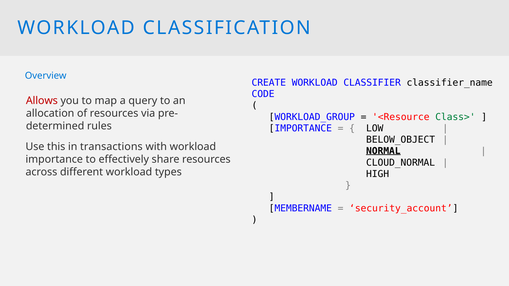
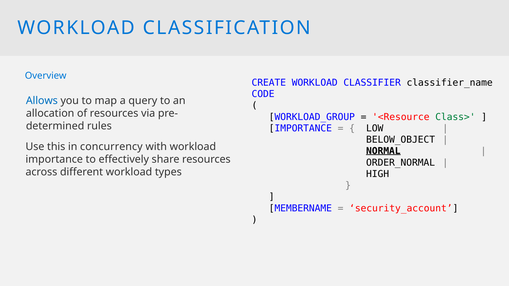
Allows colour: red -> blue (42, 101)
transactions: transactions -> concurrency (111, 147)
CLOUD_NORMAL: CLOUD_NORMAL -> ORDER_NORMAL (401, 163)
